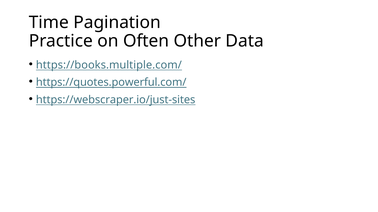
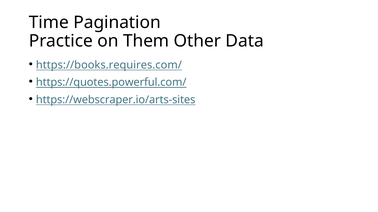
Often: Often -> Them (146, 41)
https://books.multiple.com/: https://books.multiple.com/ -> https://books.requires.com/ (109, 65)
https://webscraper.io/just-sites: https://webscraper.io/just-sites -> https://webscraper.io/arts-sites (116, 100)
